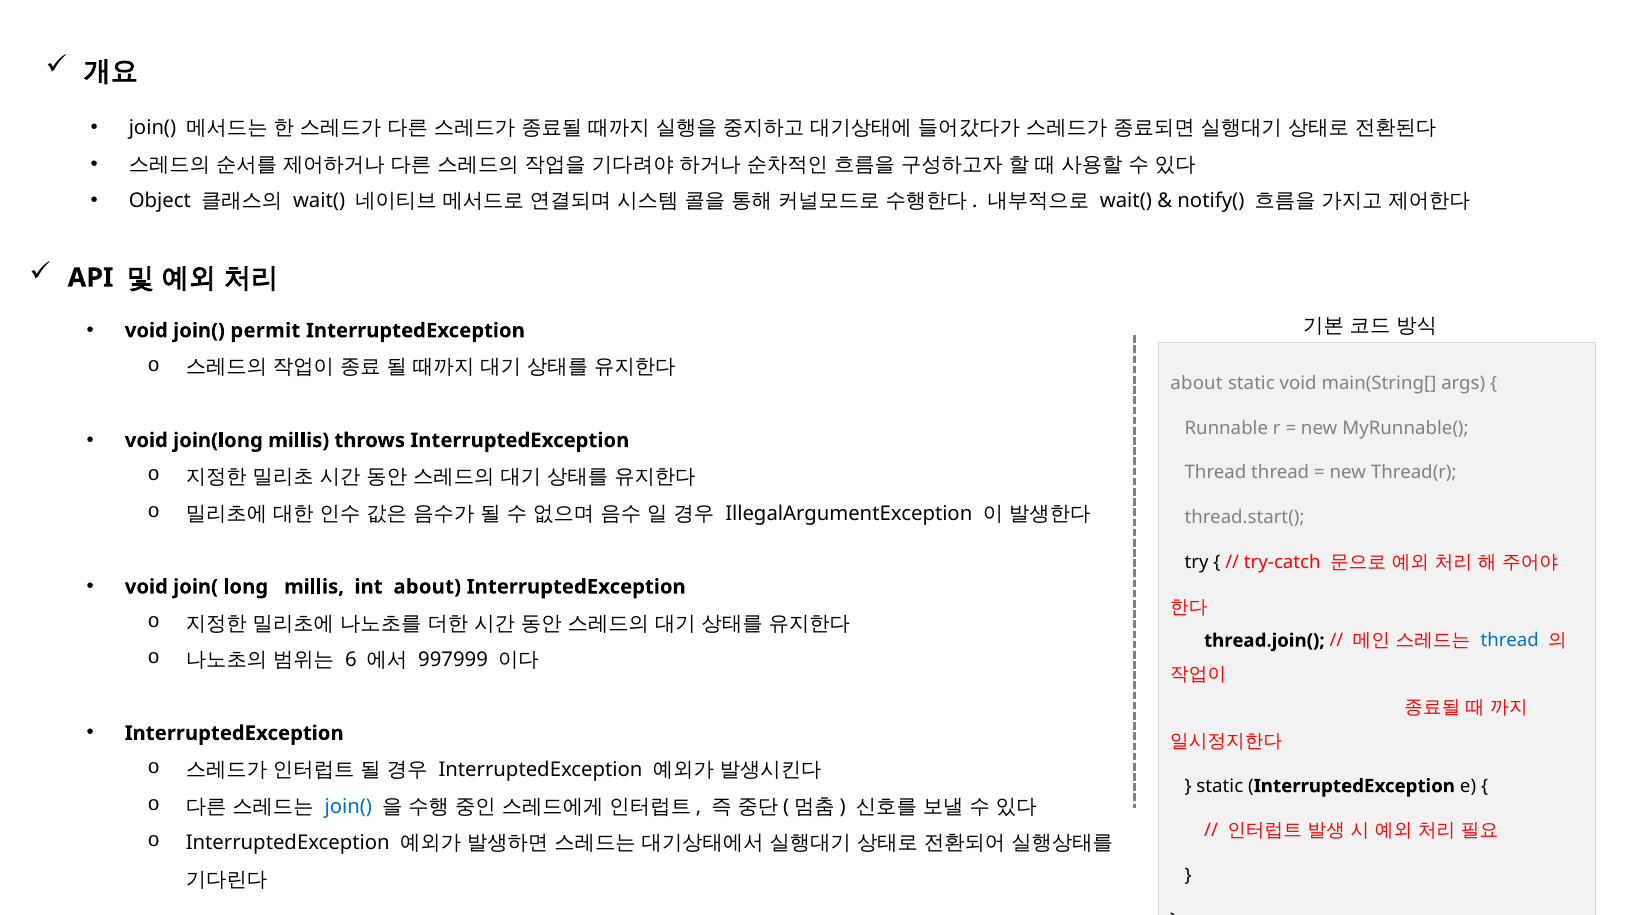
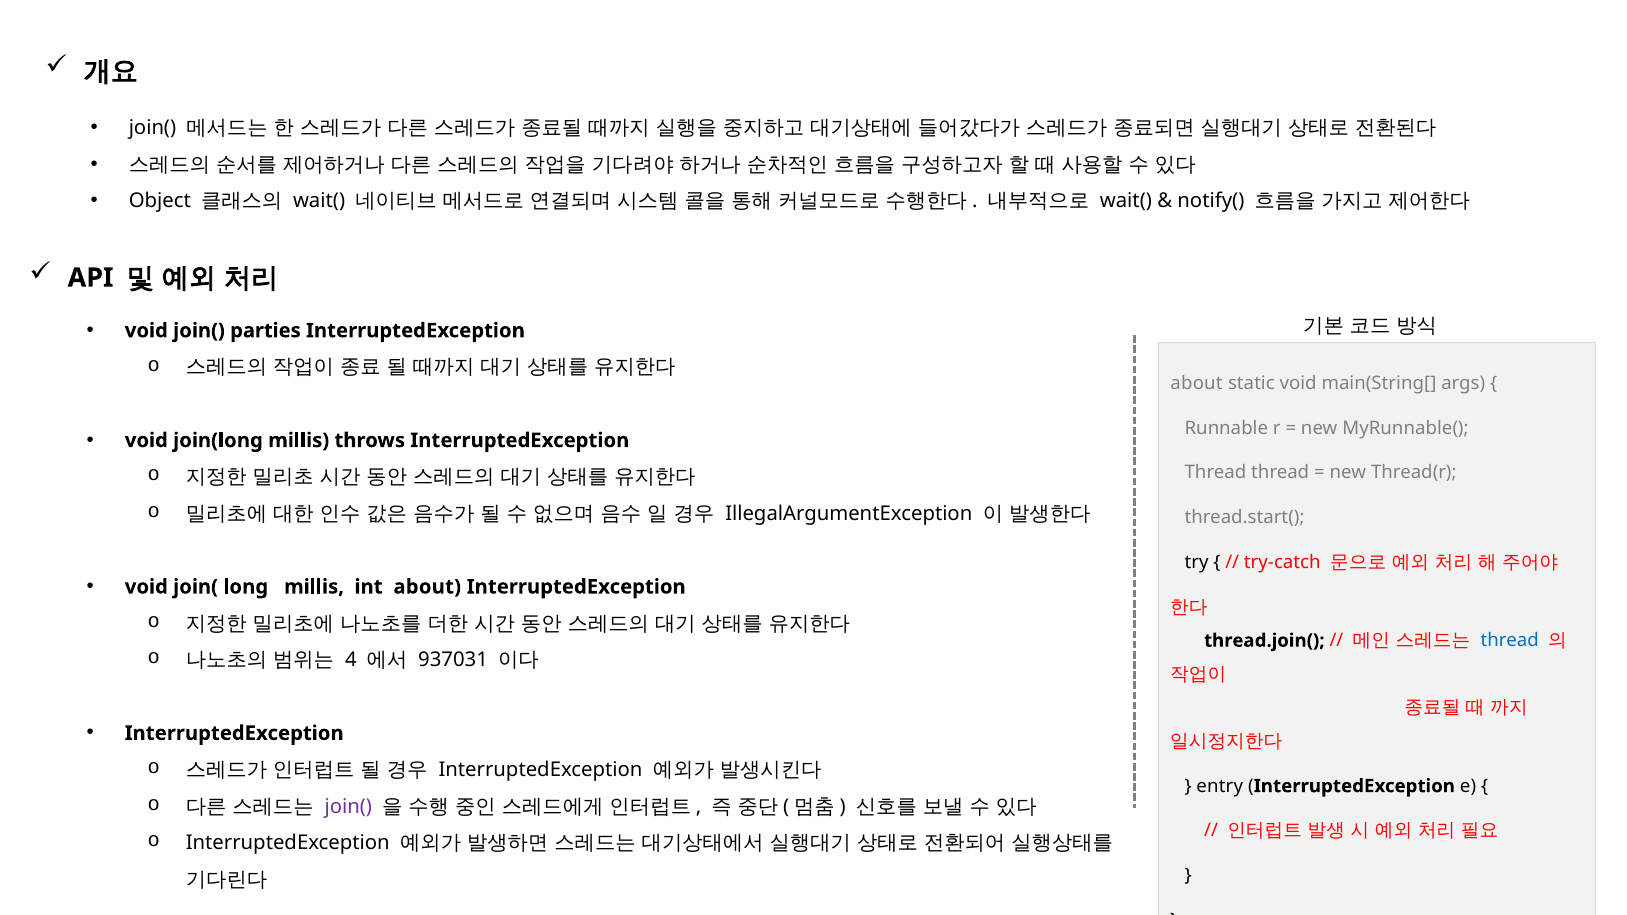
permit: permit -> parties (265, 331)
6: 6 -> 4 (351, 660)
997999: 997999 -> 937031 (453, 660)
static: static -> entry (1220, 786)
join( colour: blue -> purple (348, 807)
